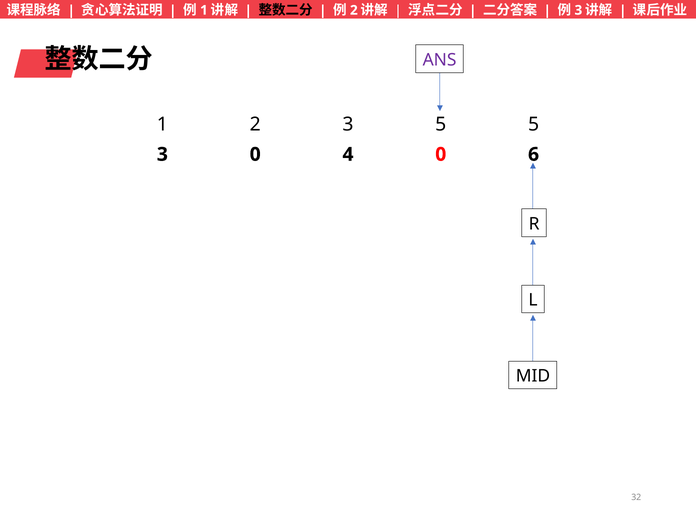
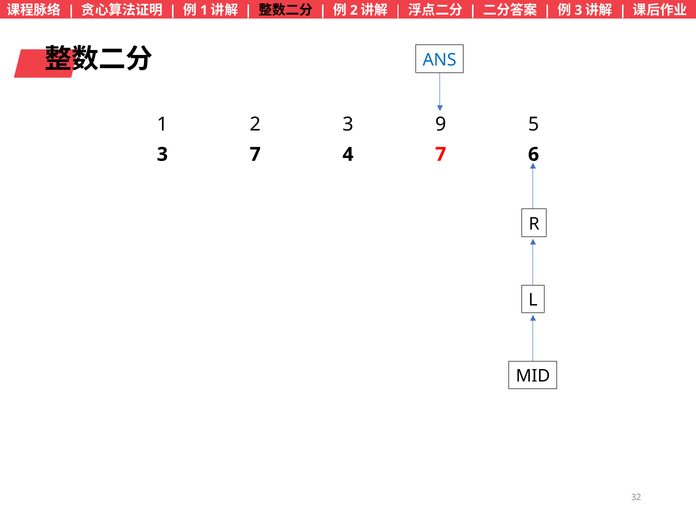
ANS colour: purple -> blue (440, 60)
3 5: 5 -> 9 (441, 124)
3 0: 0 -> 7 (255, 154)
4 0: 0 -> 7 (441, 154)
